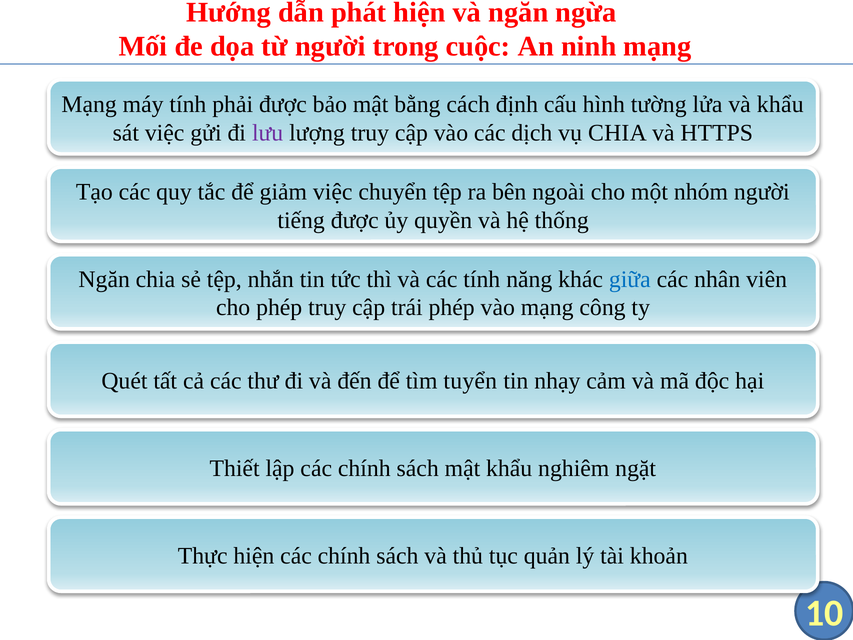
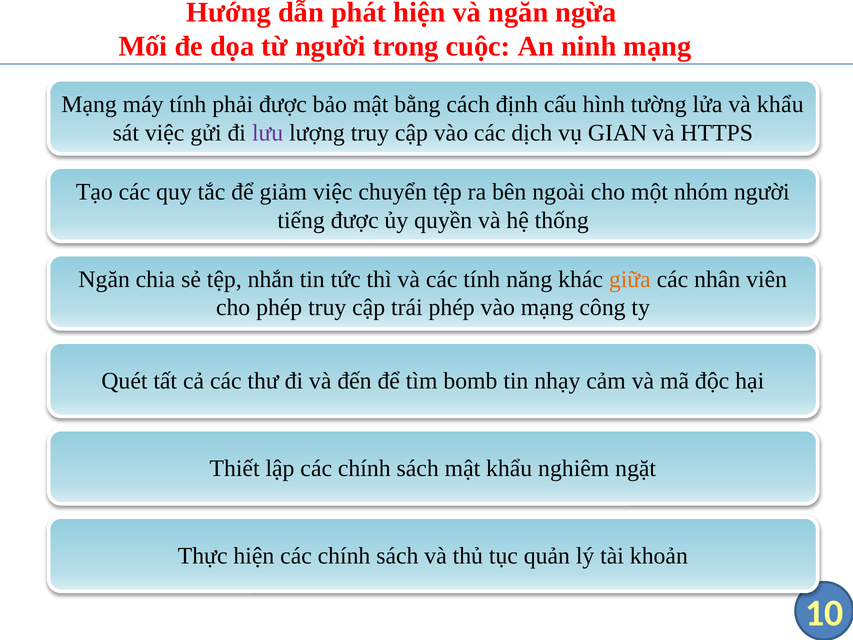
vụ CHIA: CHIA -> GIAN (618, 133)
giữa colour: blue -> orange (630, 279)
tuyển: tuyển -> bomb (470, 381)
